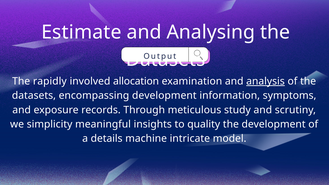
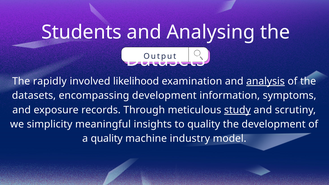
Estimate: Estimate -> Students (82, 32)
allocation: allocation -> likelihood (136, 81)
study underline: none -> present (237, 110)
a details: details -> quality (107, 139)
intricate: intricate -> industry (190, 139)
